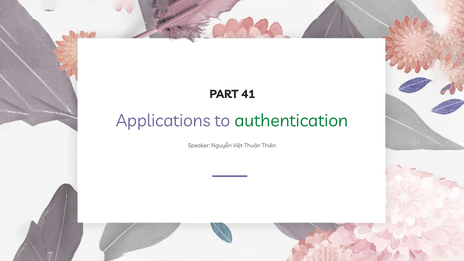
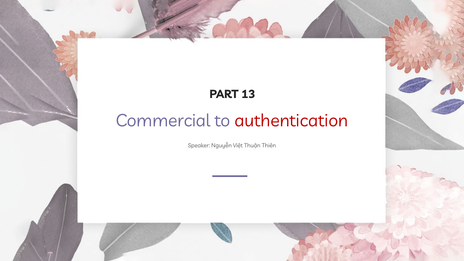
41: 41 -> 13 (248, 94)
Applications: Applications -> Commercial (163, 121)
authentication colour: green -> red (291, 121)
